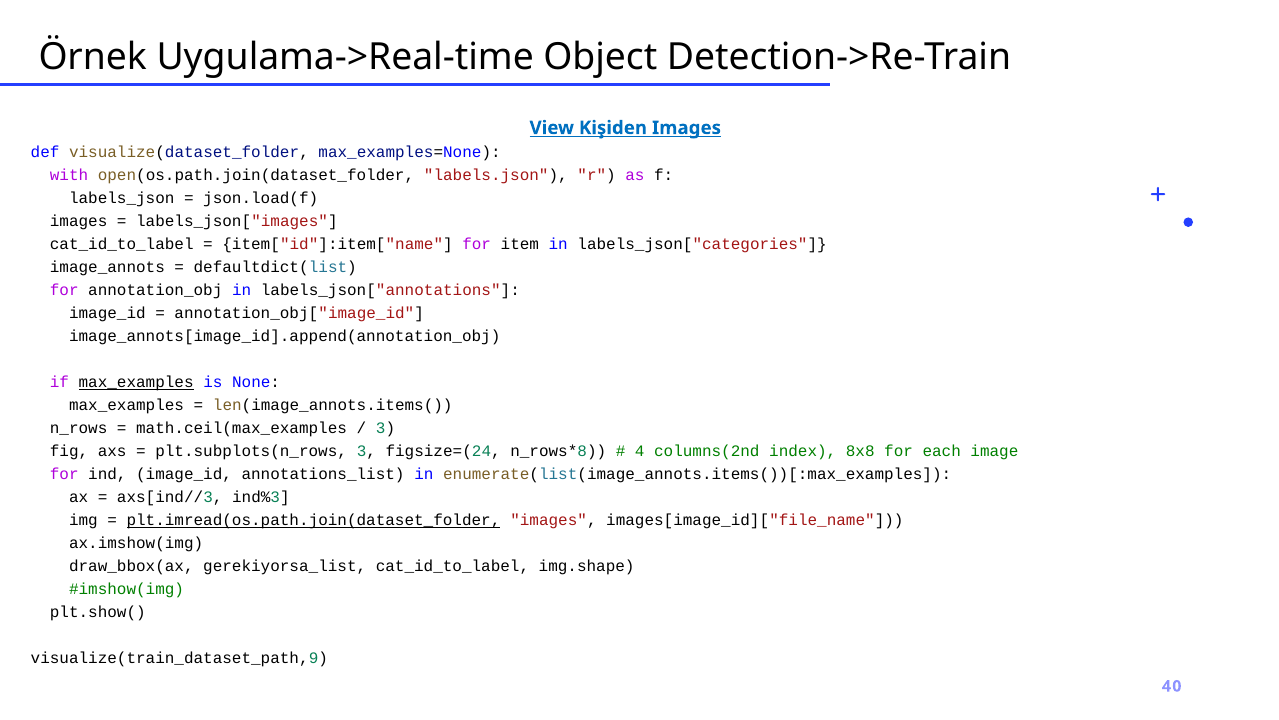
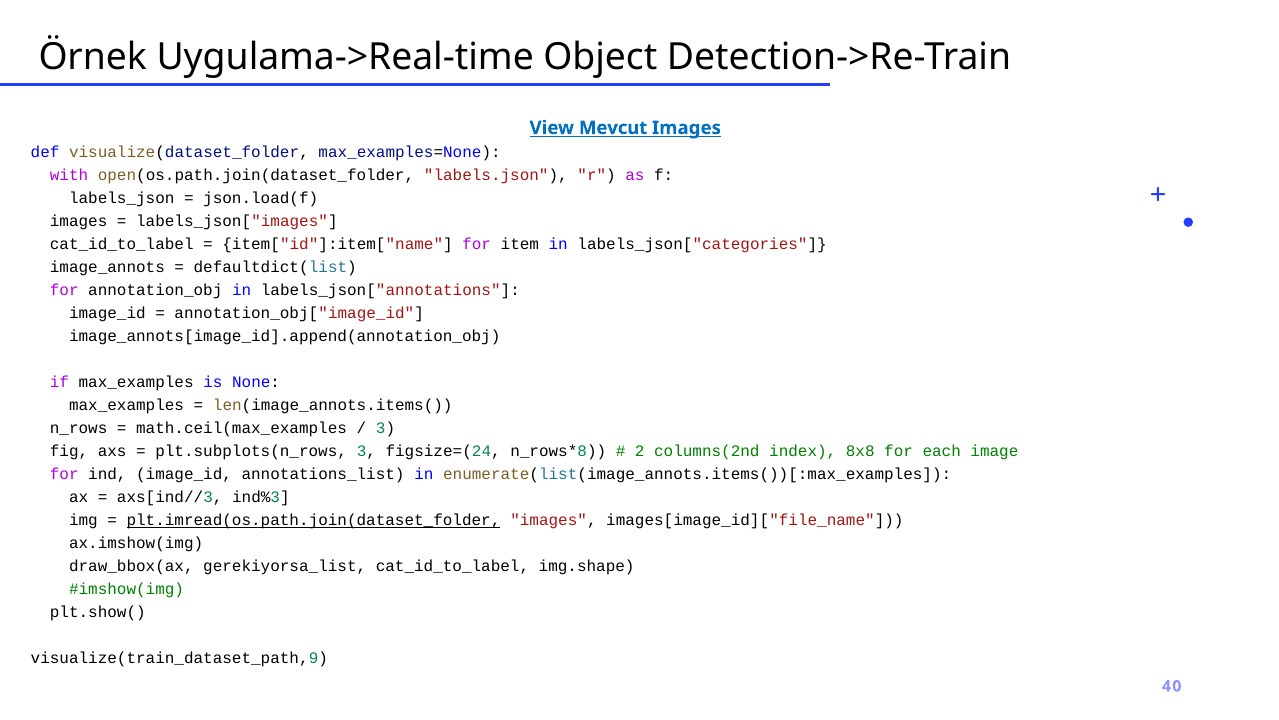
Kişiden: Kişiden -> Mevcut (613, 128)
max_examples underline: present -> none (136, 382)
4: 4 -> 2 (640, 451)
